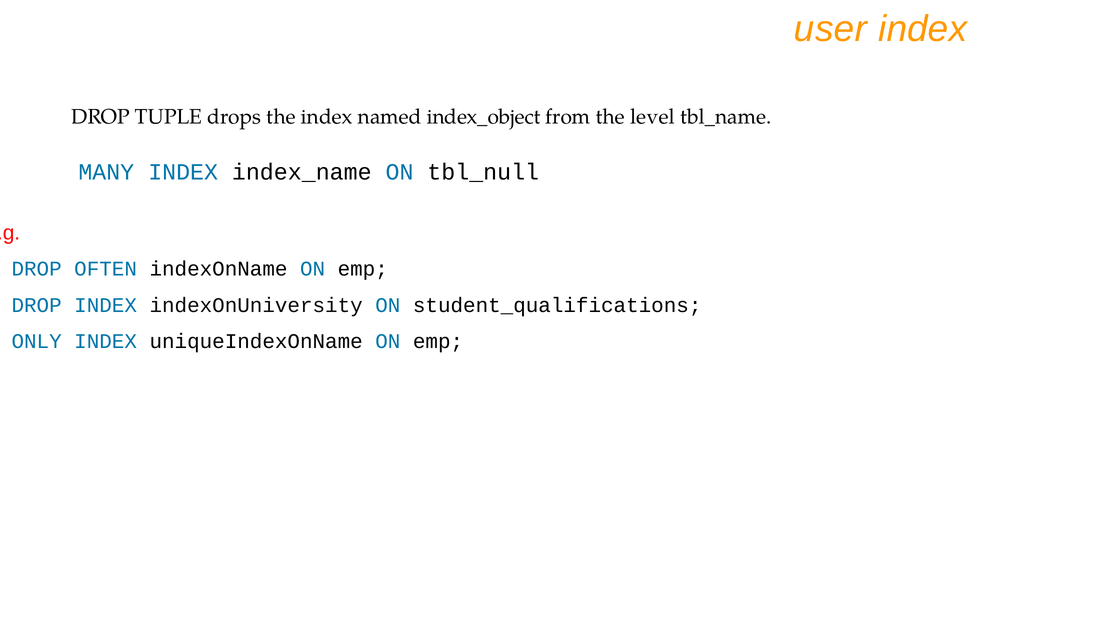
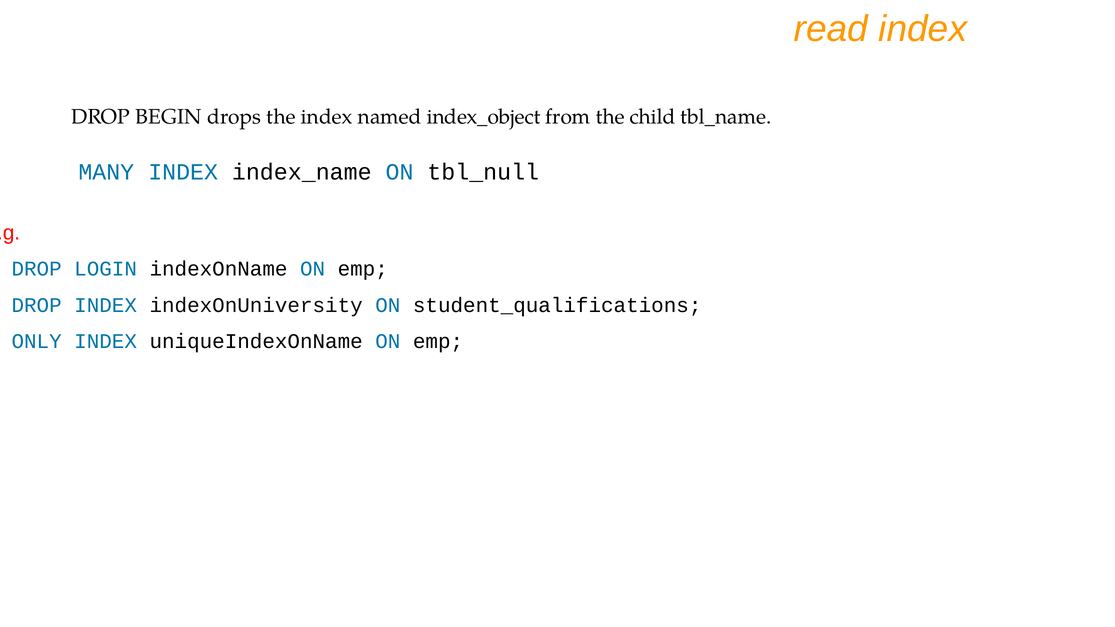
user: user -> read (831, 29)
TUPLE: TUPLE -> BEGIN (168, 117)
level: level -> child (653, 117)
OFTEN: OFTEN -> LOGIN (106, 269)
